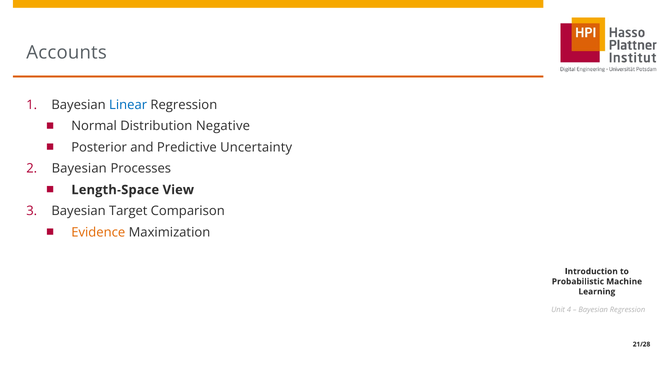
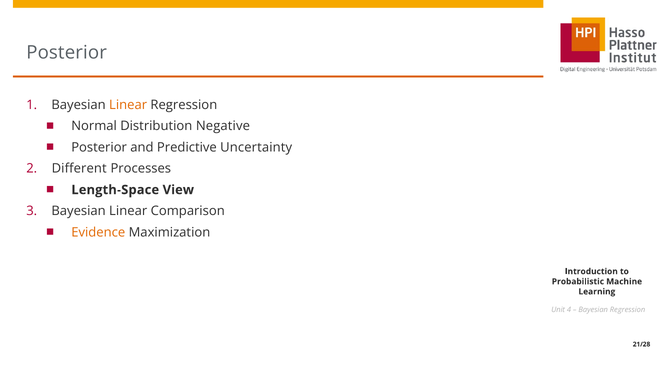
Accounts: Accounts -> Posterior (67, 53)
Linear colour: blue -> orange (128, 105)
Bayesian: Bayesian -> Different (79, 169)
Target: Target -> Linear (128, 211)
